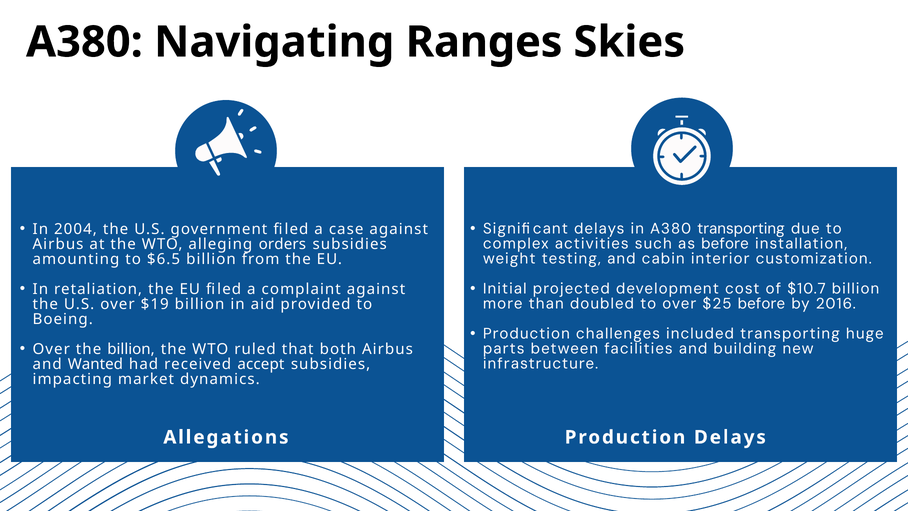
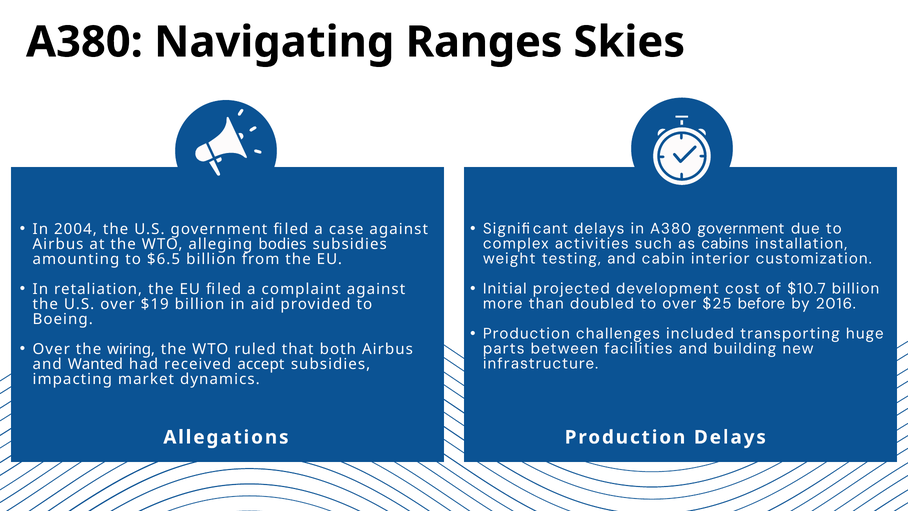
A380 transporting: transporting -> government (741, 229)
as before: before -> cabins (725, 244)
orders: orders -> bodies (282, 244)
the billion: billion -> wiring (131, 349)
